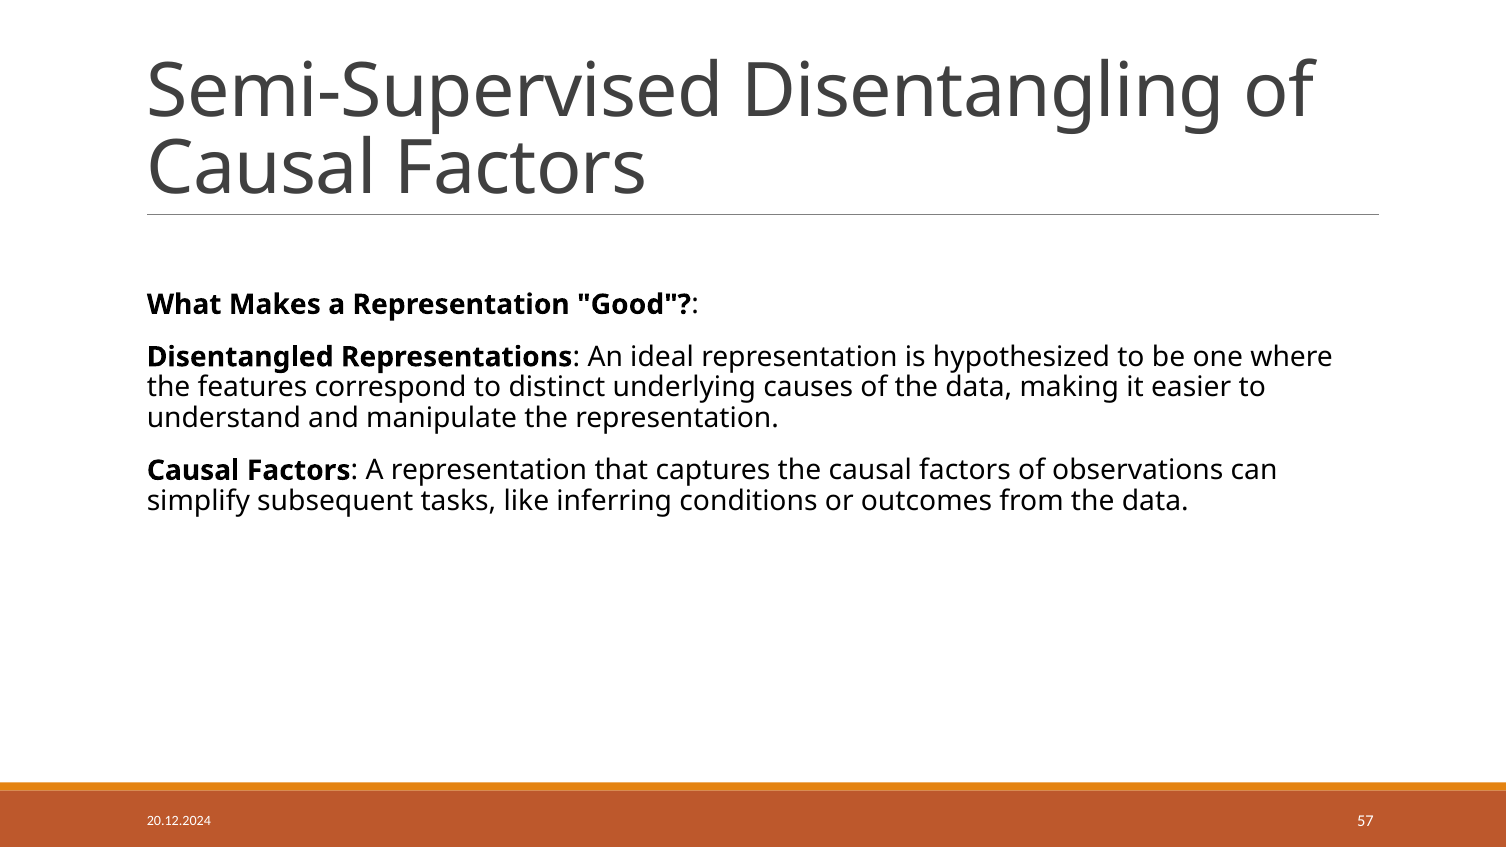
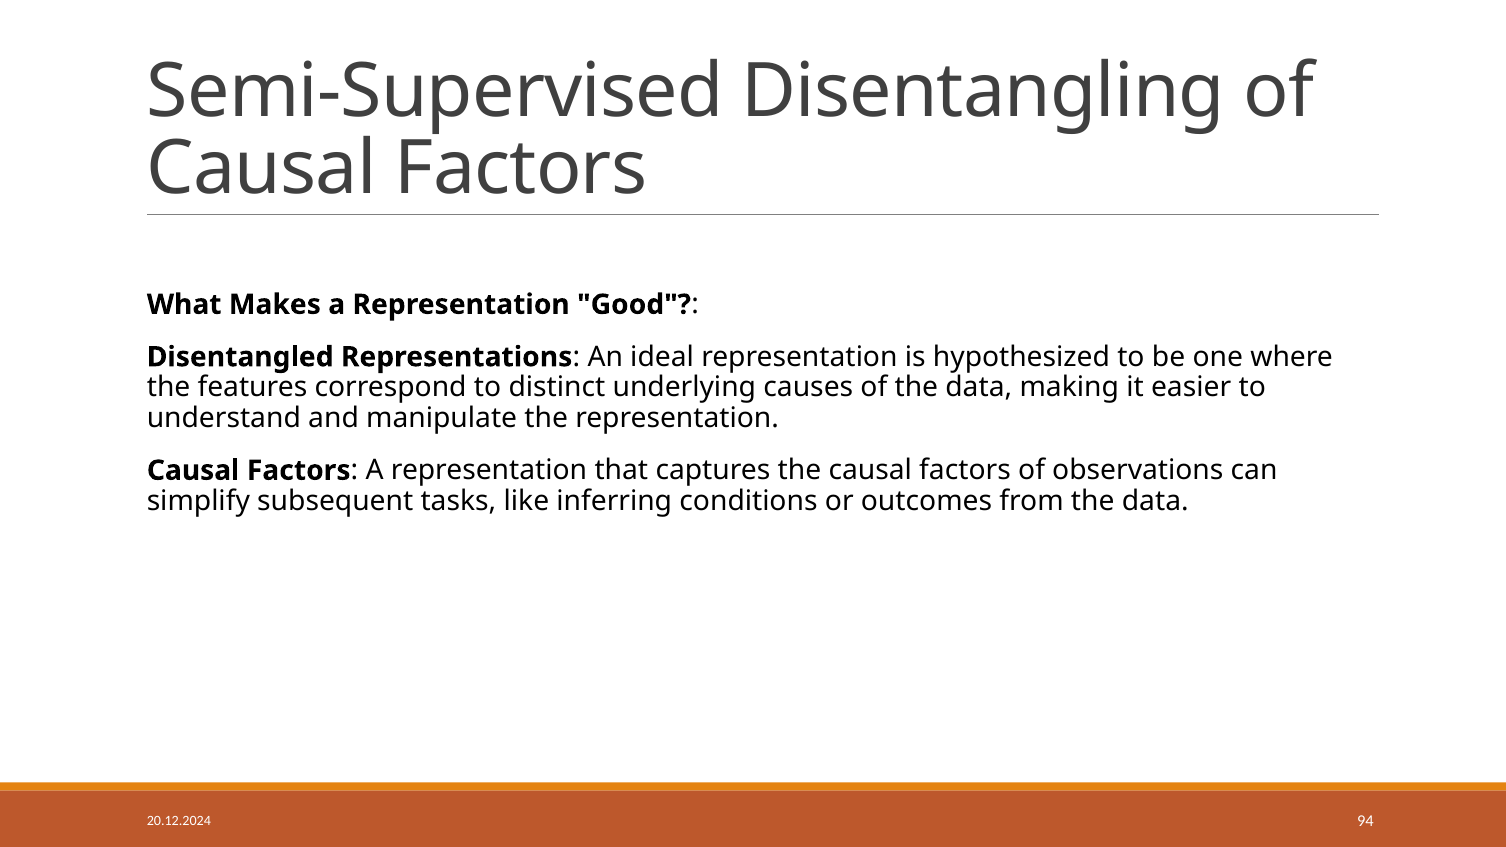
57: 57 -> 94 (1365, 821)
